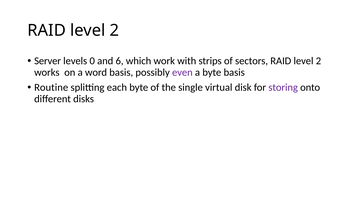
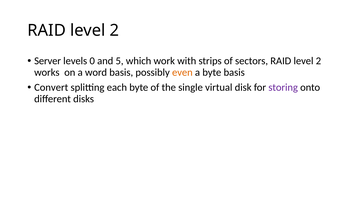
6: 6 -> 5 (120, 61)
even colour: purple -> orange (182, 72)
Routine: Routine -> Convert (51, 87)
